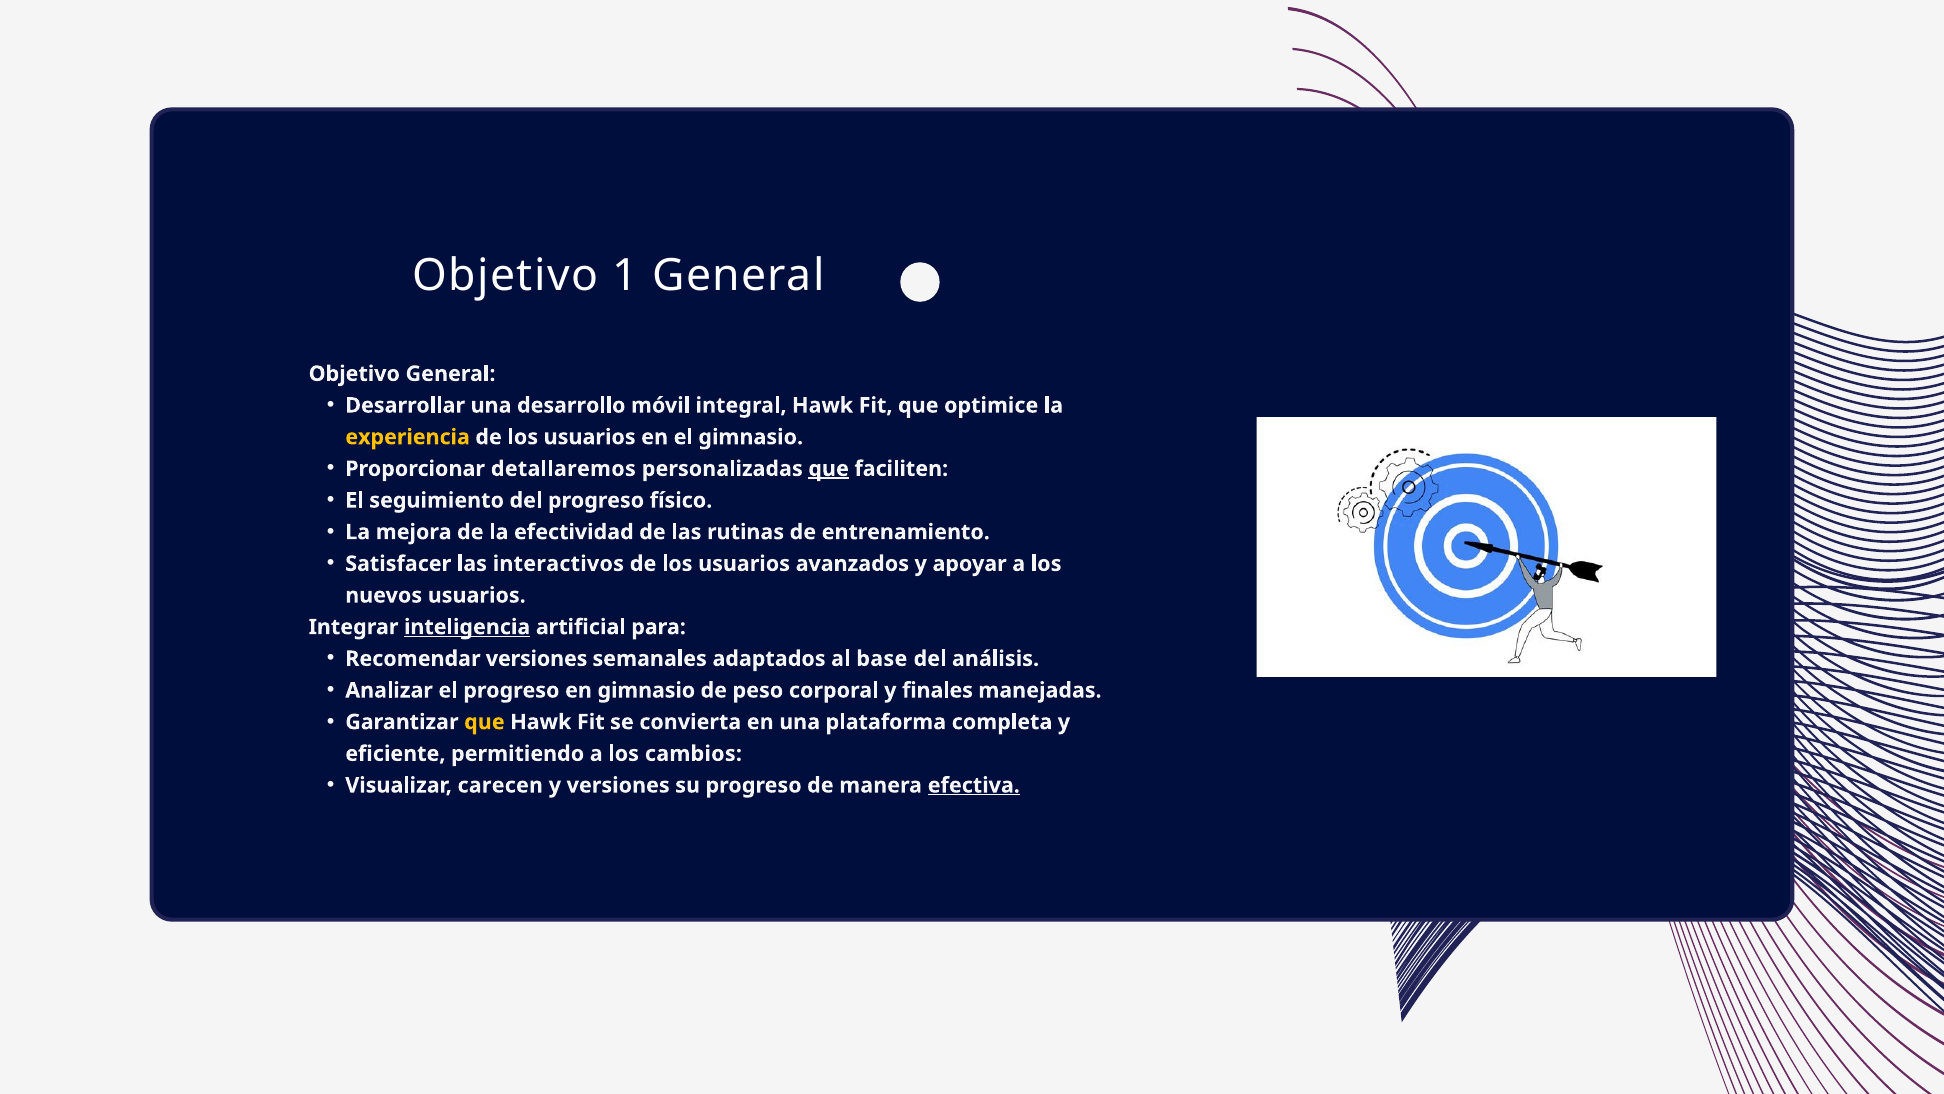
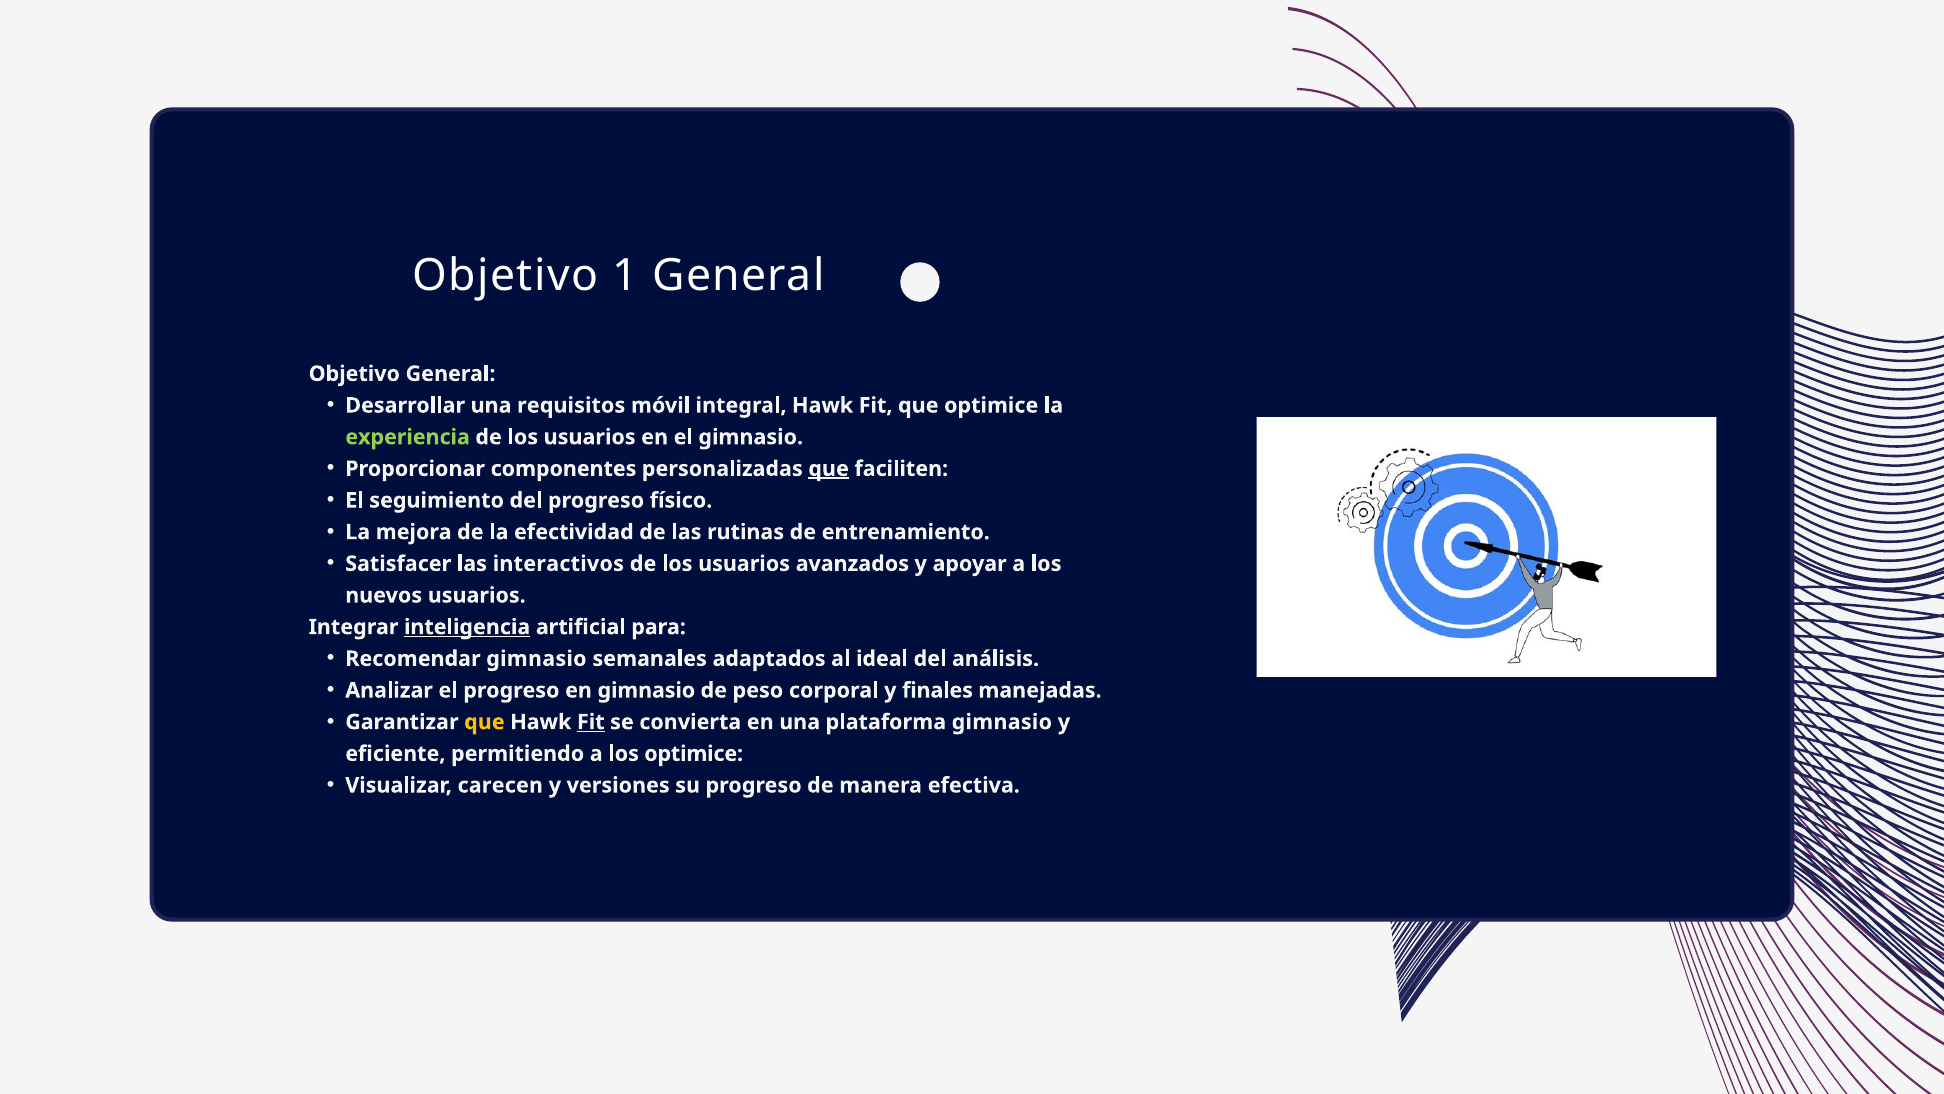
desarrollo: desarrollo -> requisitos (571, 405)
experiencia colour: yellow -> light green (408, 437)
detallaremos: detallaremos -> componentes (563, 469)
Recomendar versiones: versiones -> gimnasio (536, 658)
base: base -> ideal (882, 658)
Fit underline: none -> present (591, 722)
plataforma completa: completa -> gimnasio (1002, 722)
los cambios: cambios -> optimice (694, 753)
efectiva underline: present -> none (974, 785)
